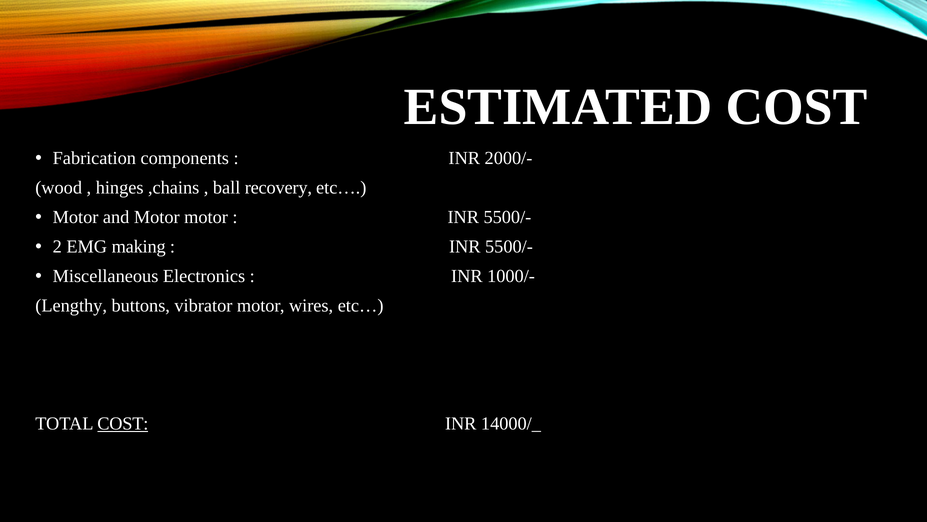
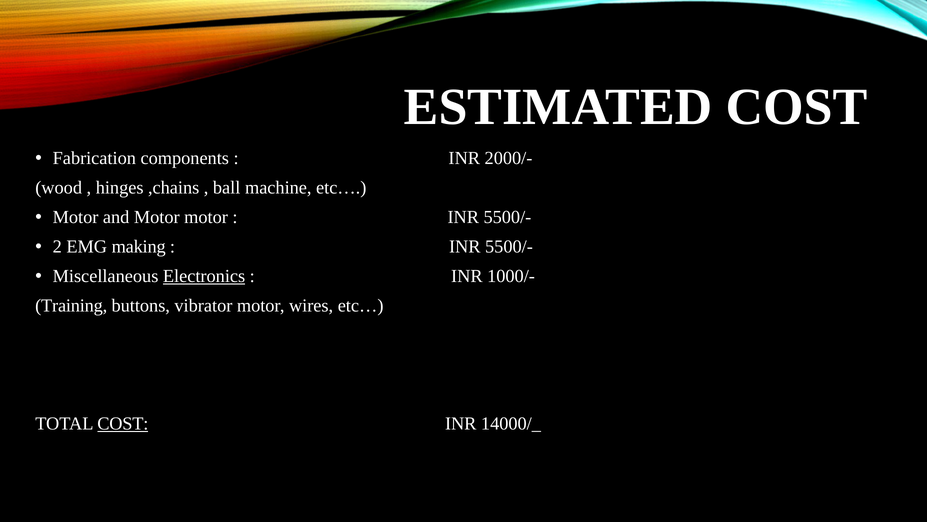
recovery: recovery -> machine (278, 187)
Electronics underline: none -> present (204, 276)
Lengthy: Lengthy -> Training (71, 305)
